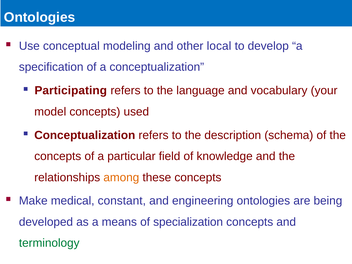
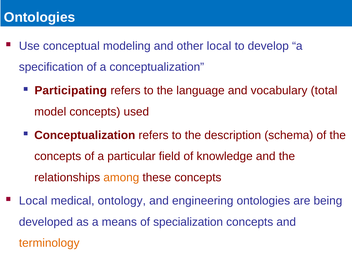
your: your -> total (324, 91)
Make: Make -> Local (33, 201)
constant: constant -> ontology (122, 201)
terminology colour: green -> orange (49, 243)
